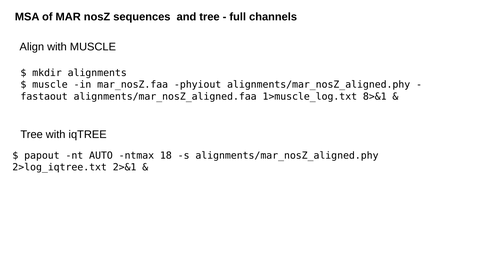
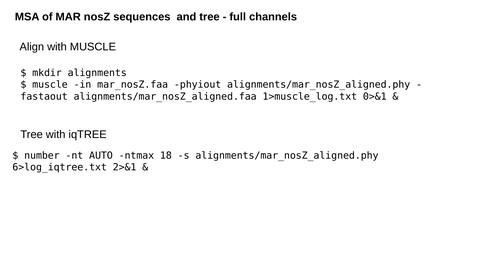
8>&1: 8>&1 -> 0>&1 (375, 97)
papout: papout -> number (42, 156)
2>log_iqtree.txt: 2>log_iqtree.txt -> 6>log_iqtree.txt (60, 168)
